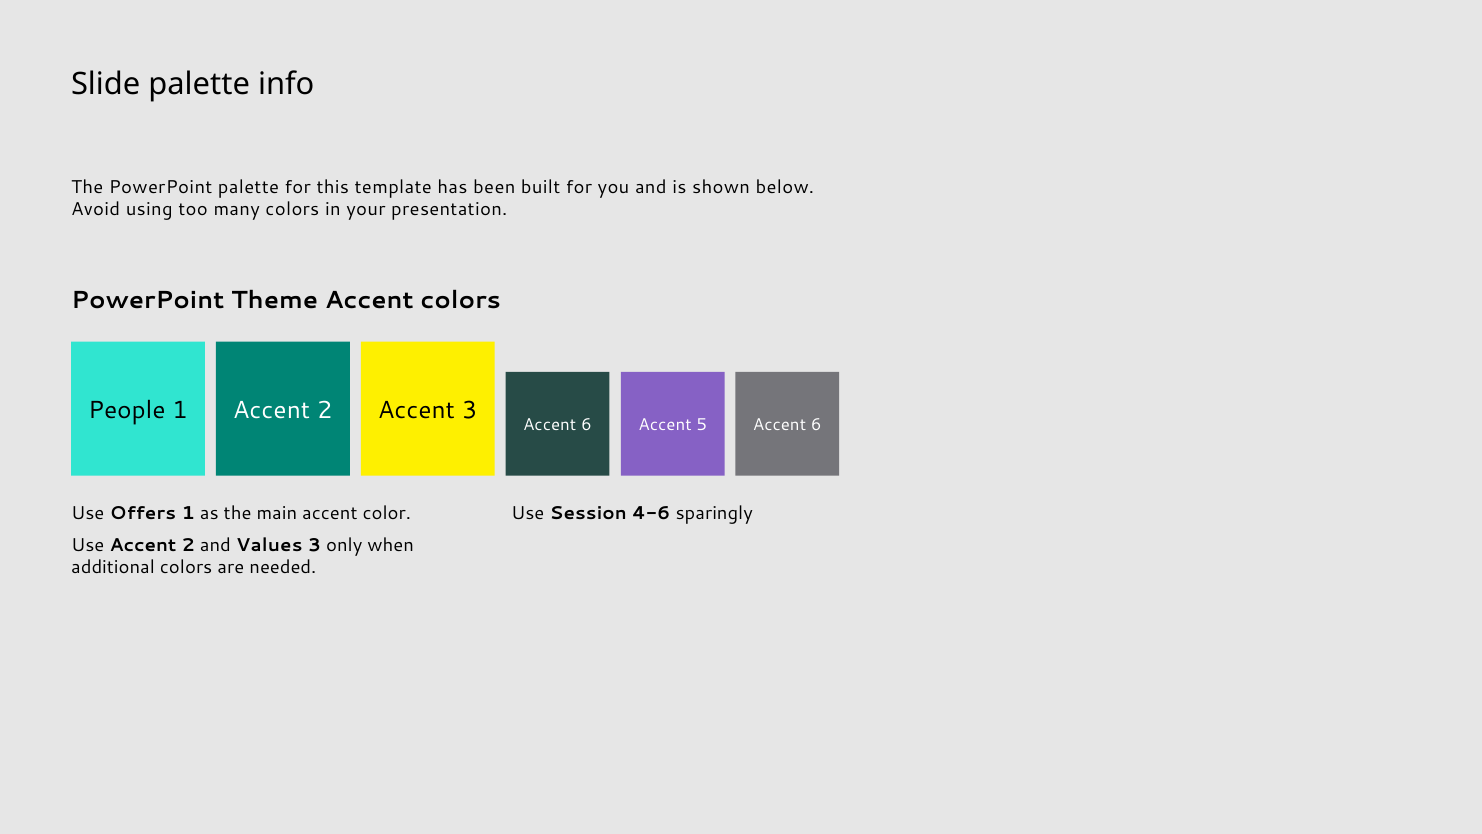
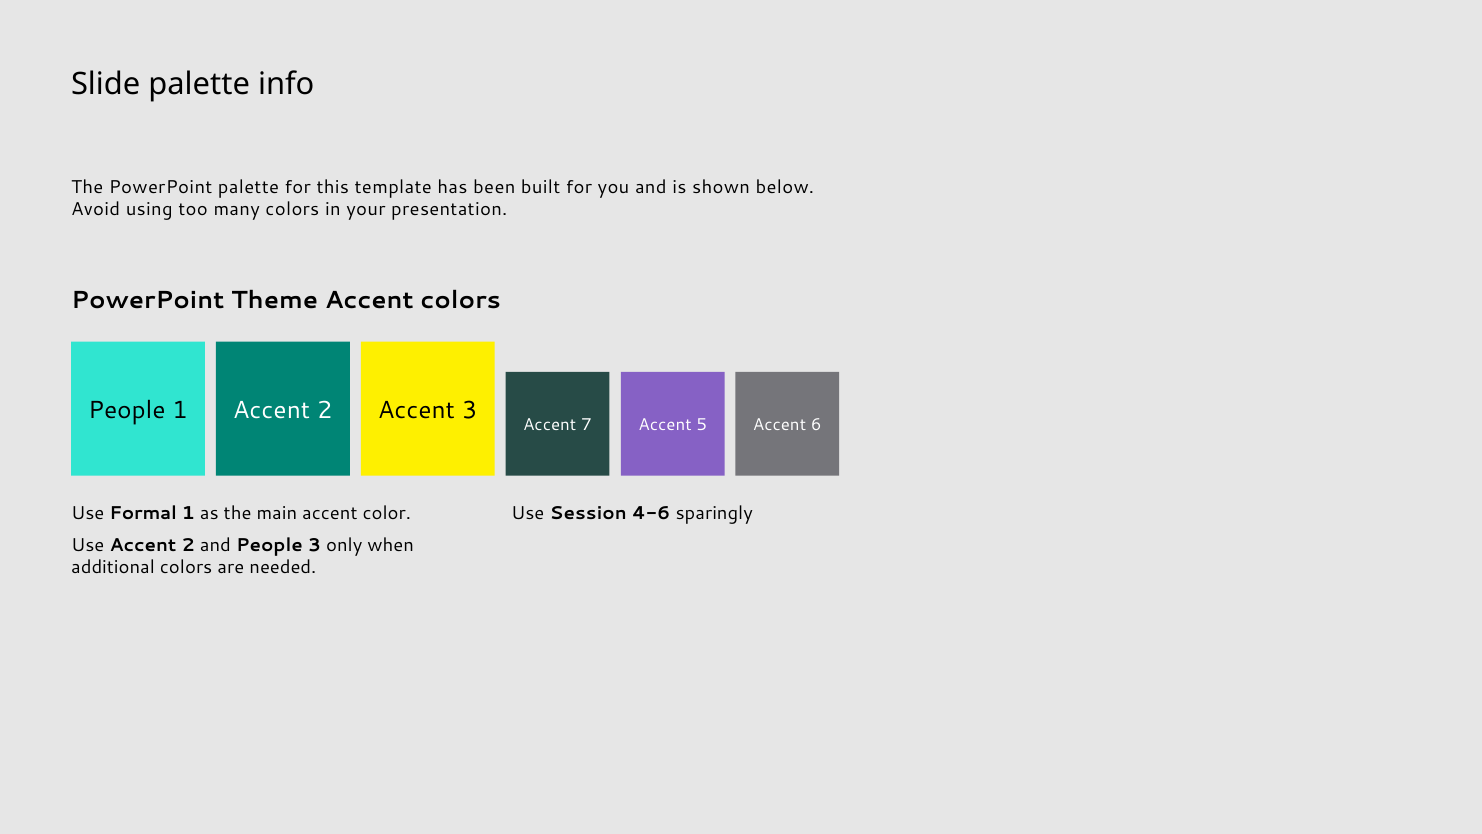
6: 6 -> 7 (586, 425)
Offers: Offers -> Formal (143, 514)
and Values: Values -> People (269, 545)
